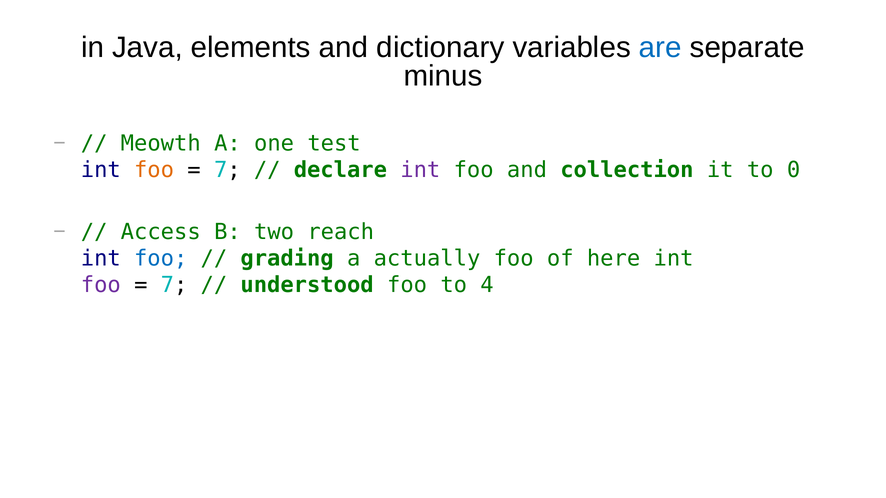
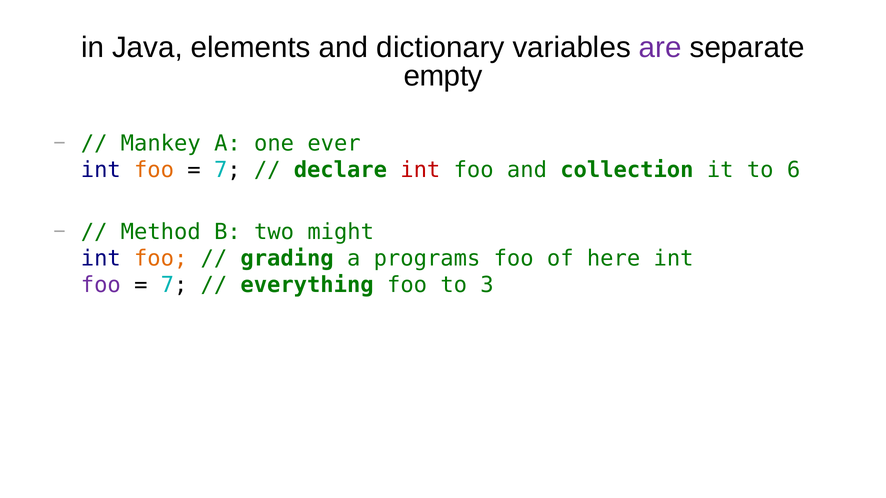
are colour: blue -> purple (660, 48)
minus: minus -> empty (443, 76)
Meowth: Meowth -> Mankey (161, 144)
test: test -> ever (334, 144)
int colour: purple -> red (420, 170)
0: 0 -> 6 (794, 170)
Access: Access -> Method (161, 232)
reach: reach -> might (341, 232)
foo colour: blue -> orange (161, 259)
actually: actually -> programs (427, 259)
understood: understood -> everything (307, 285)
4: 4 -> 3 (487, 285)
